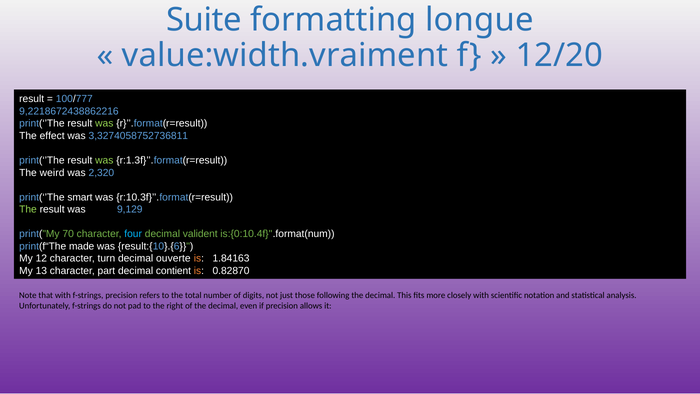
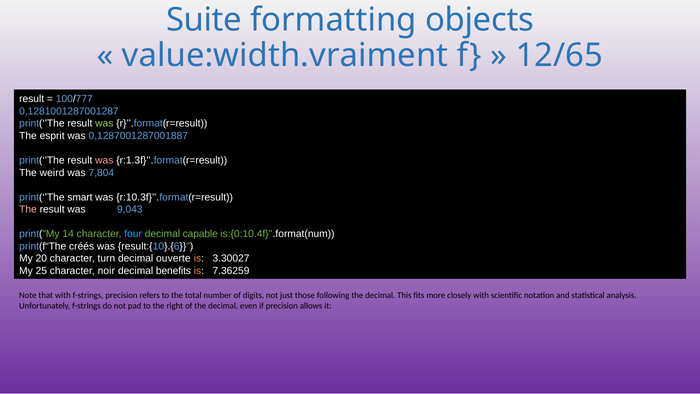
longue: longue -> objects (480, 20)
12/20: 12/20 -> 12/65 (559, 56)
9,2218672438862216: 9,2218672438862216 -> 0,1281001287001287 (69, 111)
effect: effect -> esprit (52, 136)
3,3274058752736811: 3,3274058752736811 -> 0,1287001287001887 (138, 136)
was colour: light green -> pink (104, 160)
2,320: 2,320 -> 7,804 (101, 173)
The colour: light green -> pink (28, 209)
9,129: 9,129 -> 9,043 (130, 209)
70: 70 -> 14 (68, 234)
valident: valident -> capable (200, 234)
made: made -> créés (82, 246)
12: 12 -> 20 (41, 258)
1.84163: 1.84163 -> 3.30027 (231, 258)
13: 13 -> 25 (41, 271)
part: part -> noir (106, 271)
contient: contient -> benefits (173, 271)
0.82870: 0.82870 -> 7.36259 (231, 271)
